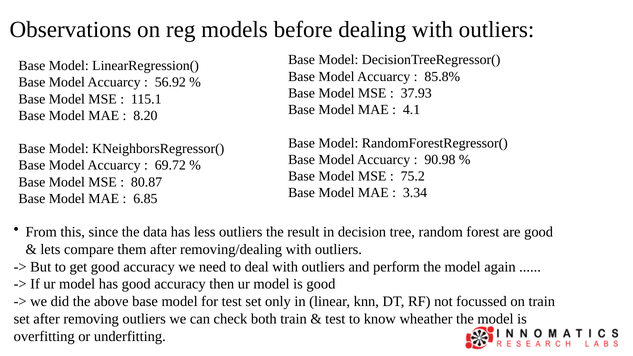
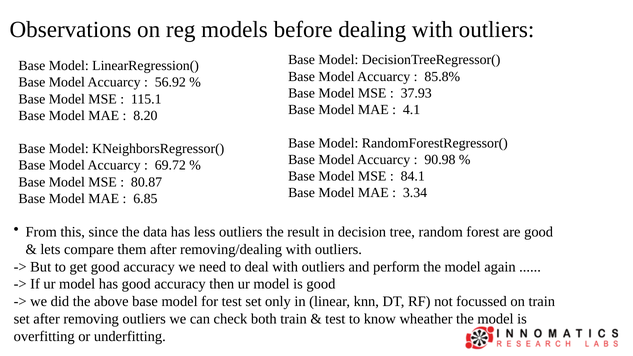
75.2: 75.2 -> 84.1 (413, 176)
